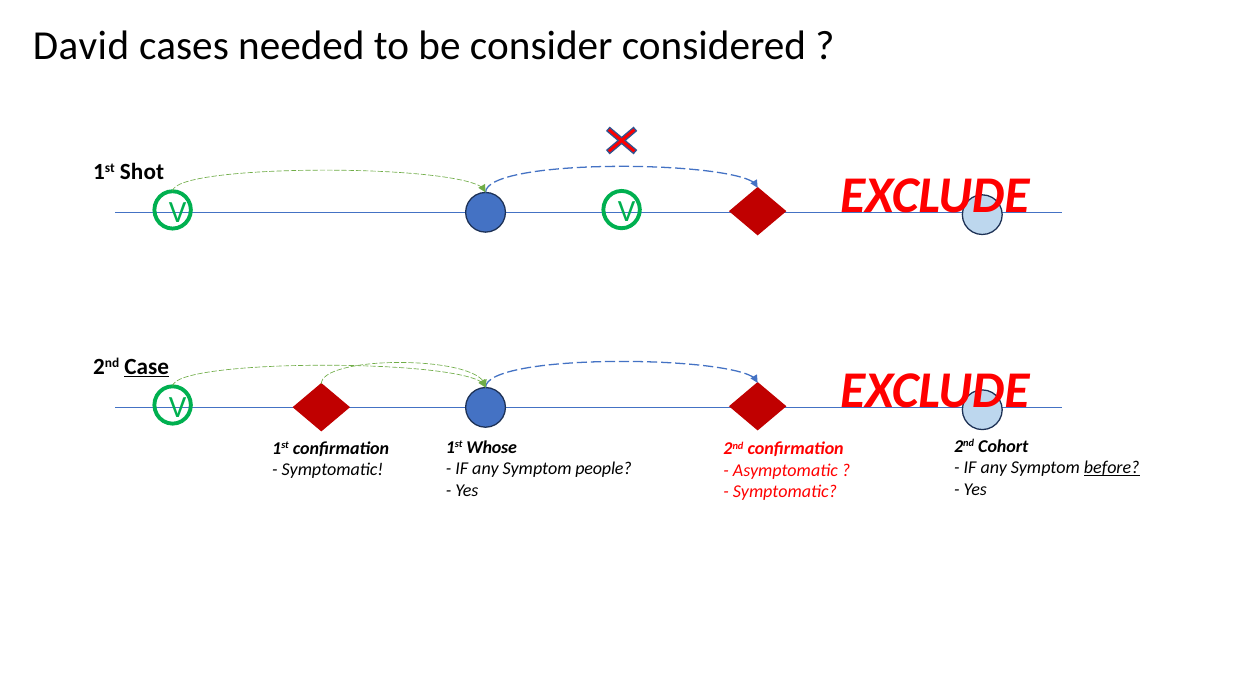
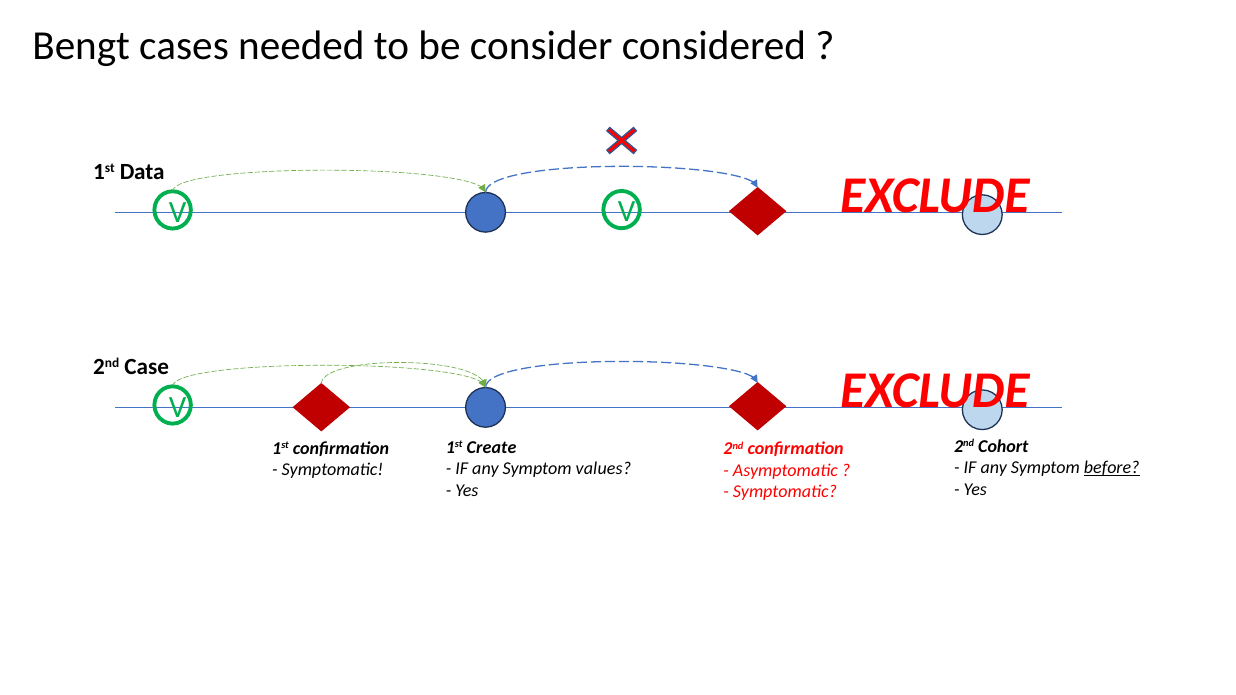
David: David -> Bengt (81, 46)
Shot: Shot -> Data (142, 171)
Case underline: present -> none (147, 367)
Whose: Whose -> Create (492, 447)
people: people -> values (603, 469)
